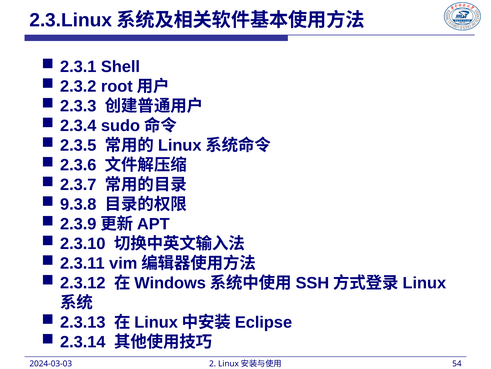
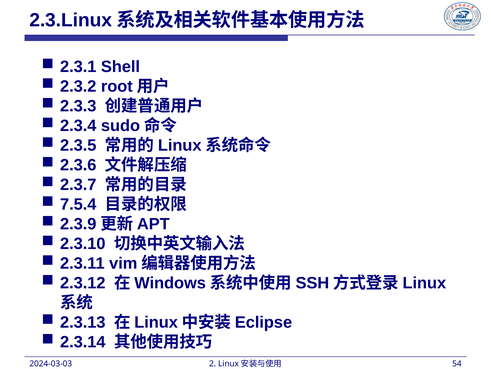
9.3.8: 9.3.8 -> 7.5.4 (78, 204)
